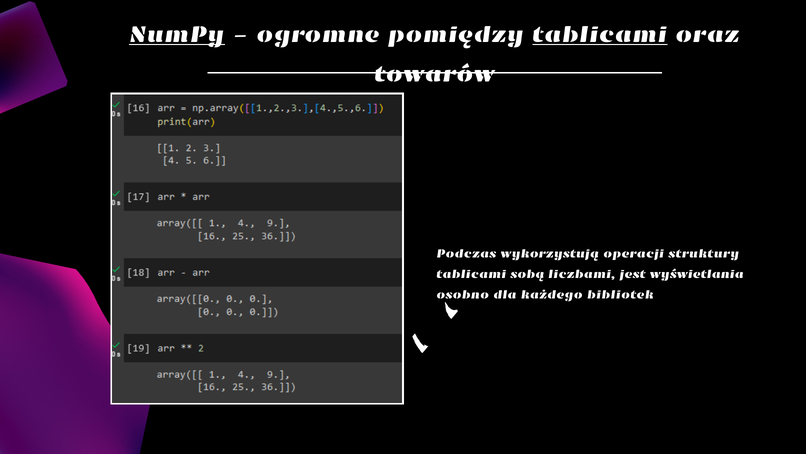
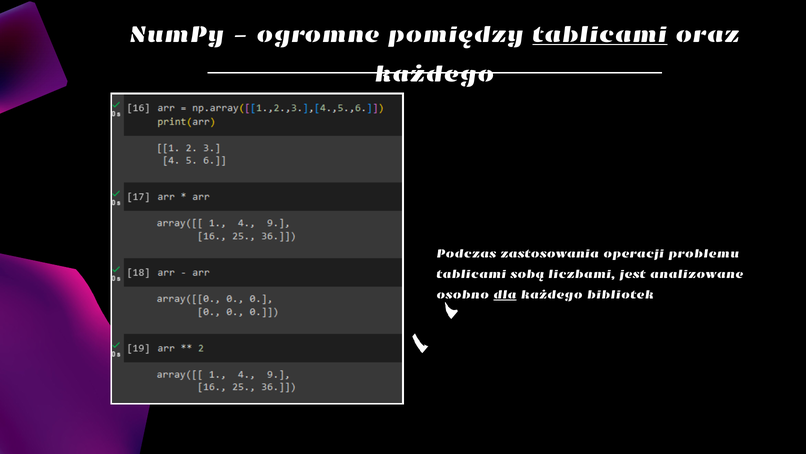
NumPy underline: present -> none (177, 34)
towarów: towarów -> każdego (435, 74)
wykorzystują: wykorzystują -> zastosowania (550, 253)
struktury: struktury -> problemu (704, 253)
wyświetlania: wyświetlania -> analizowane (697, 274)
dla underline: none -> present (505, 294)
